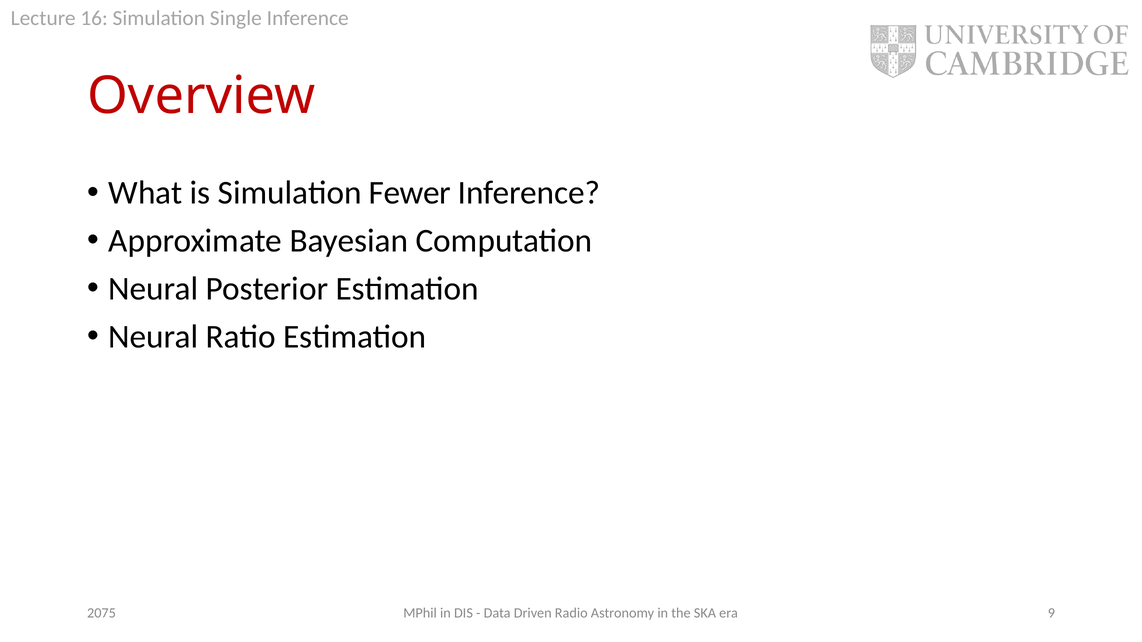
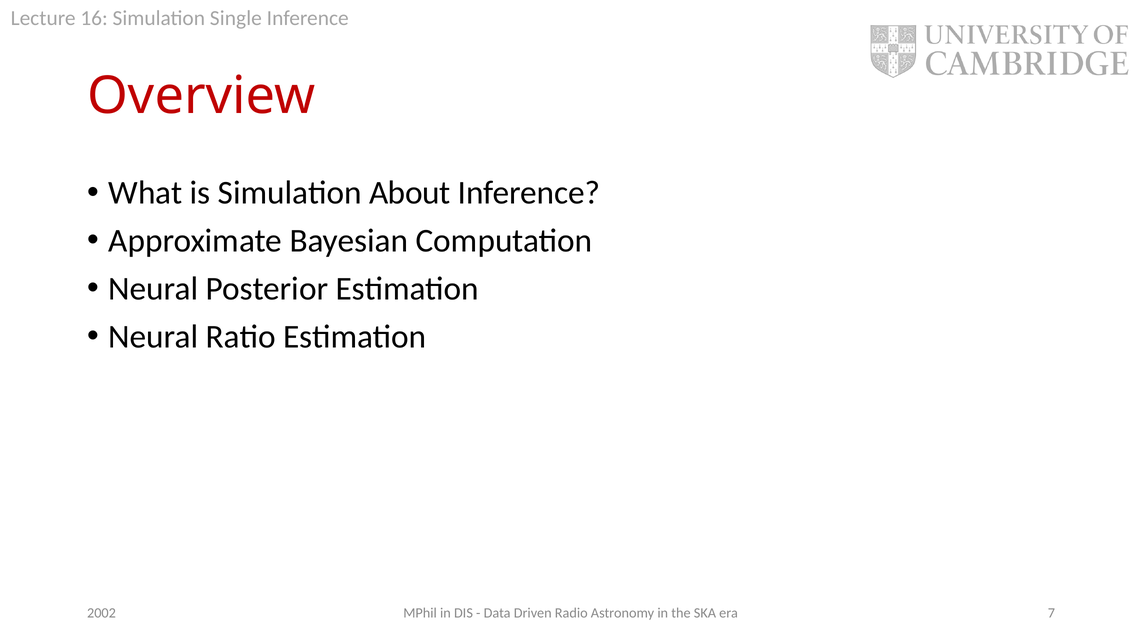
Fewer: Fewer -> About (410, 193)
9: 9 -> 7 (1051, 613)
2075: 2075 -> 2002 (101, 613)
